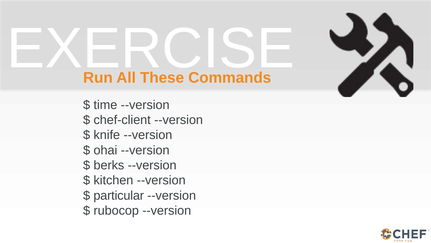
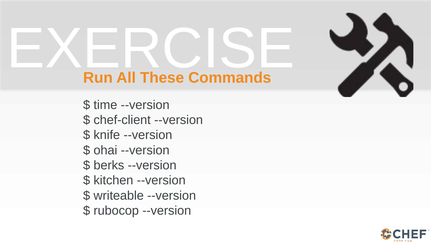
particular: particular -> writeable (119, 195)
